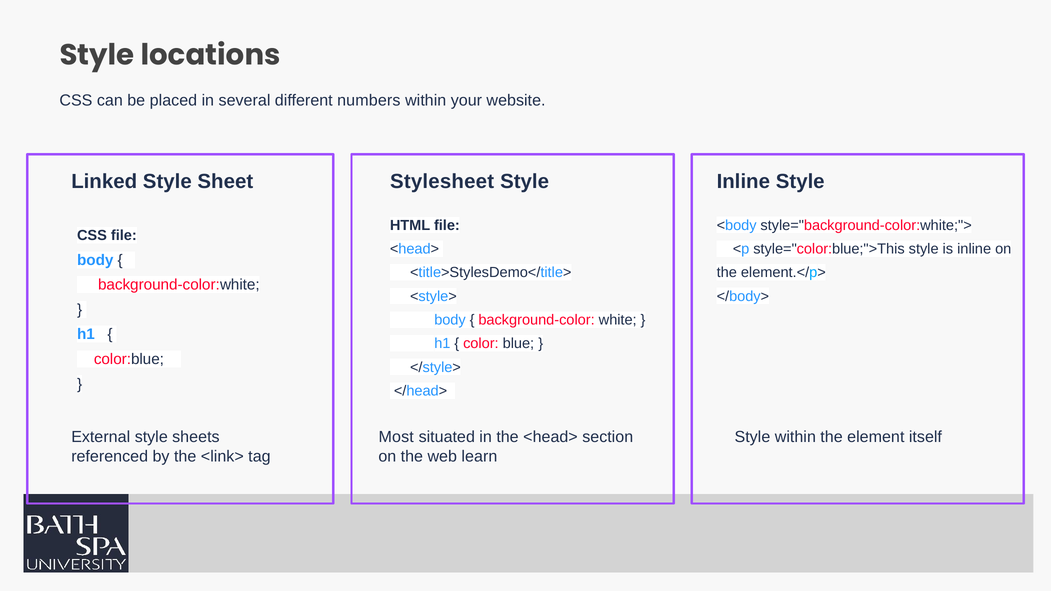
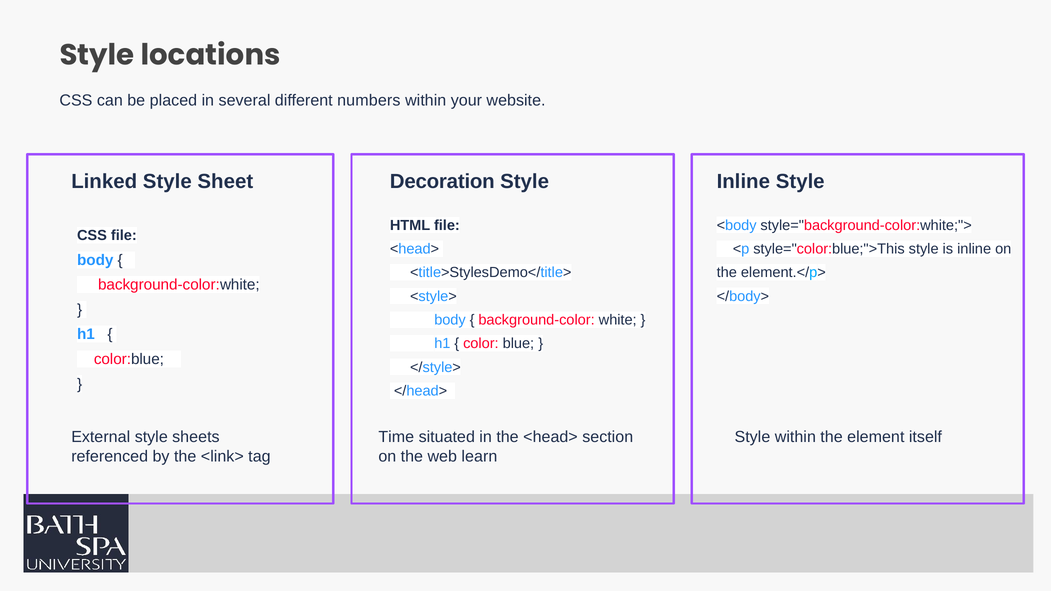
Stylesheet: Stylesheet -> Decoration (442, 182)
Most: Most -> Time (396, 437)
